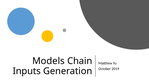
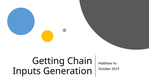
Models: Models -> Getting (48, 61)
